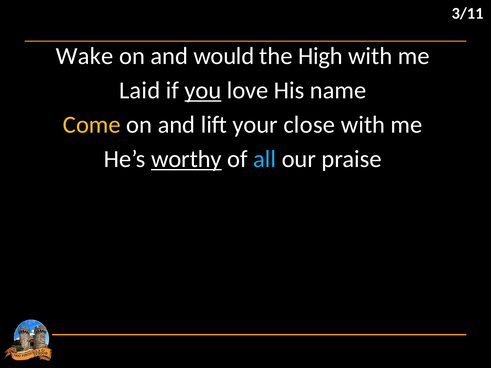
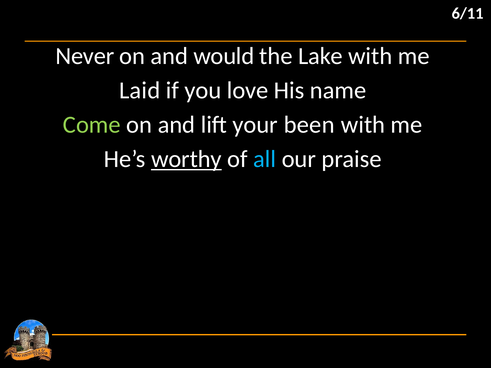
3/11: 3/11 -> 6/11 (468, 13)
Wake: Wake -> Never (85, 56)
High: High -> Lake (320, 56)
you underline: present -> none (203, 90)
Come colour: yellow -> light green (92, 125)
close: close -> been (309, 125)
